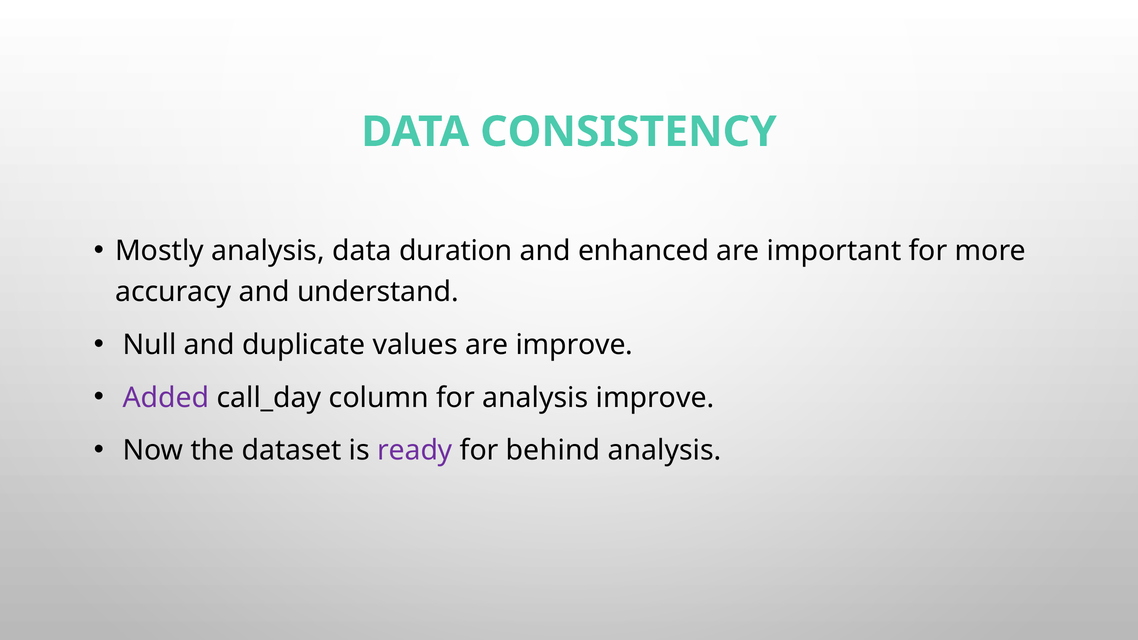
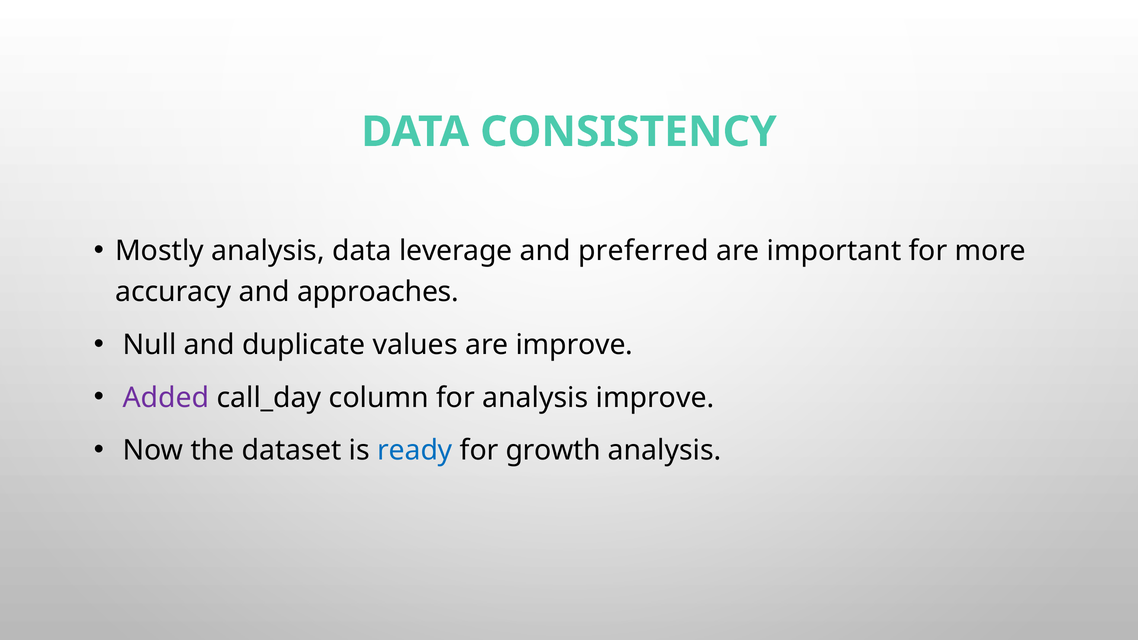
duration: duration -> leverage (456, 251)
enhanced: enhanced -> preferred (643, 251)
understand: understand -> approaches (378, 292)
ready colour: purple -> blue (415, 451)
behind: behind -> growth (553, 451)
